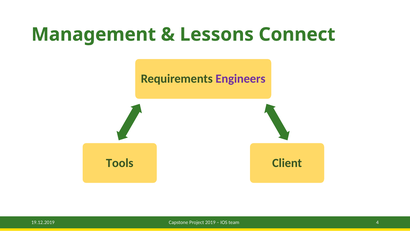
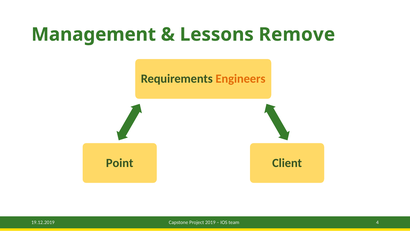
Connect: Connect -> Remove (297, 34)
Engineers colour: purple -> orange (240, 79)
Tools: Tools -> Point (120, 163)
